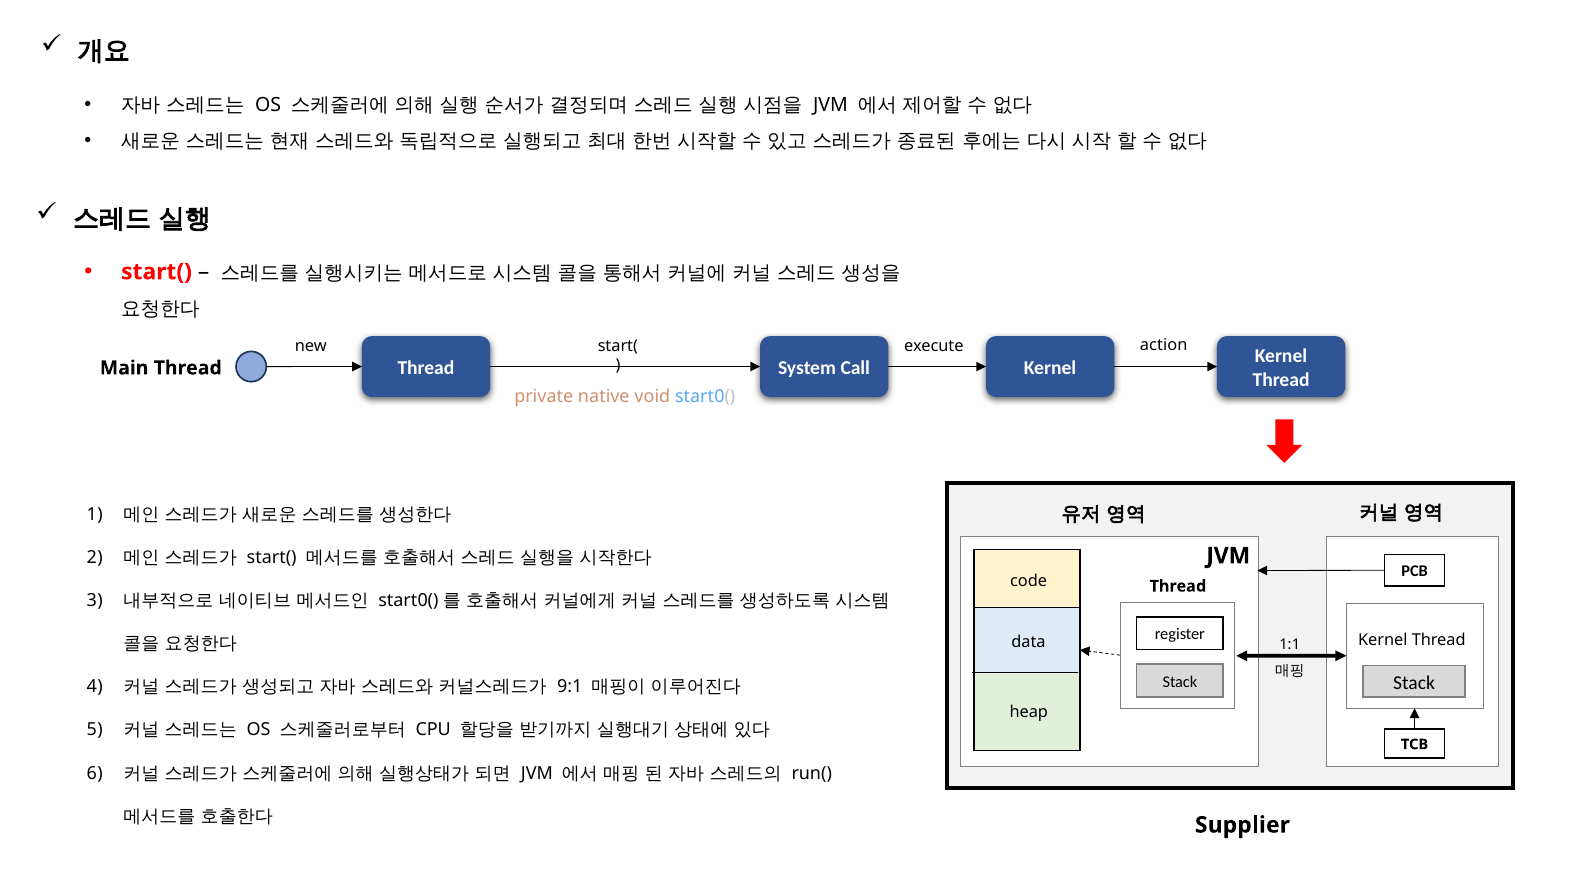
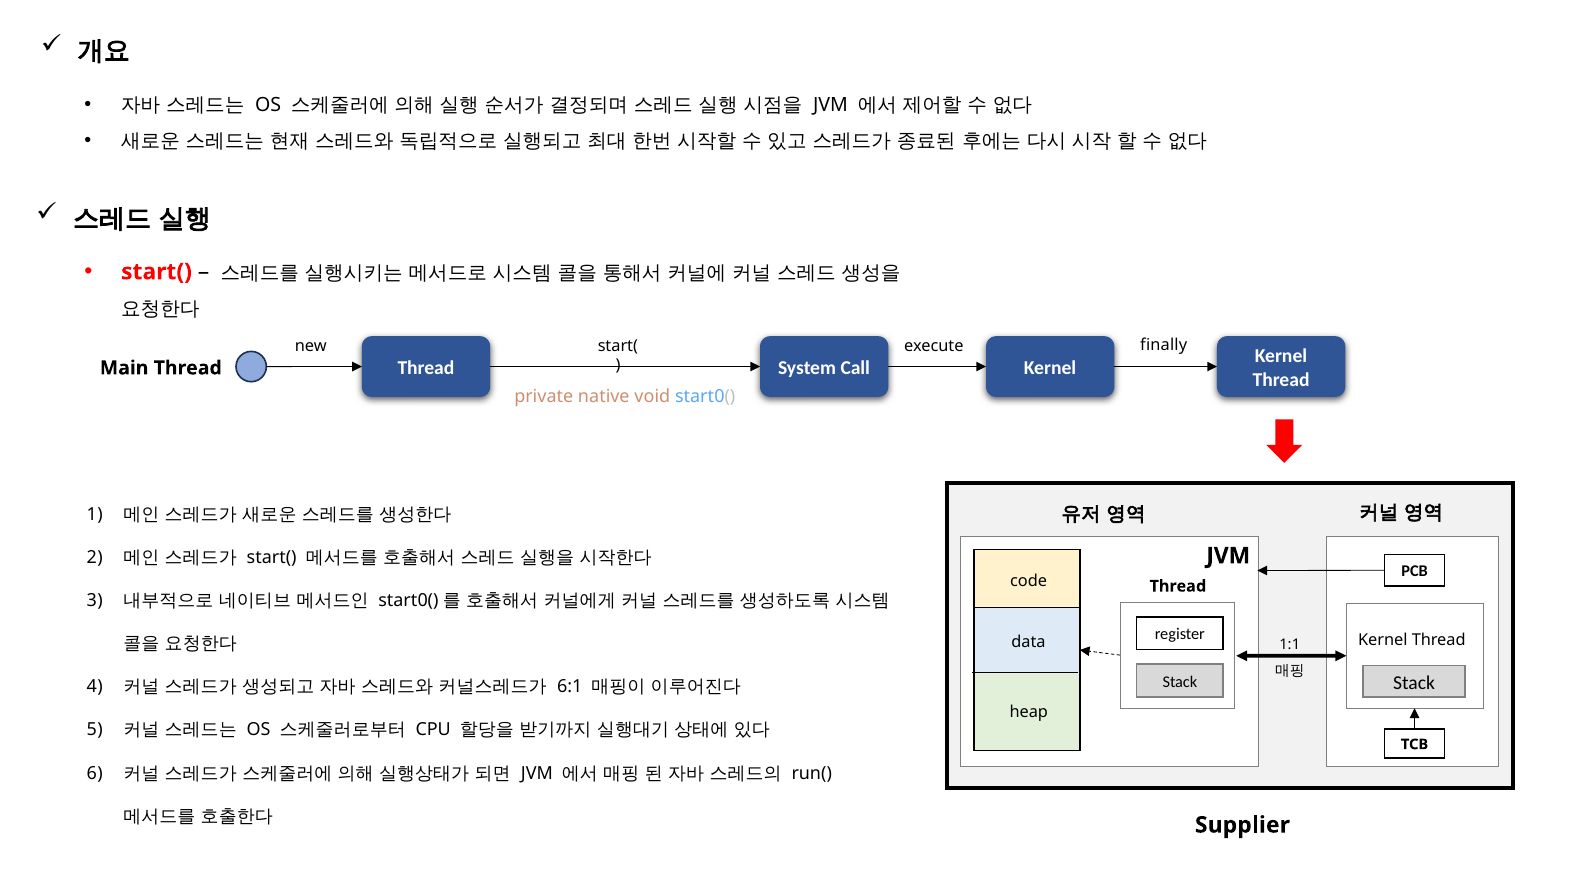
action: action -> finally (1164, 345)
9:1: 9:1 -> 6:1 (570, 687)
